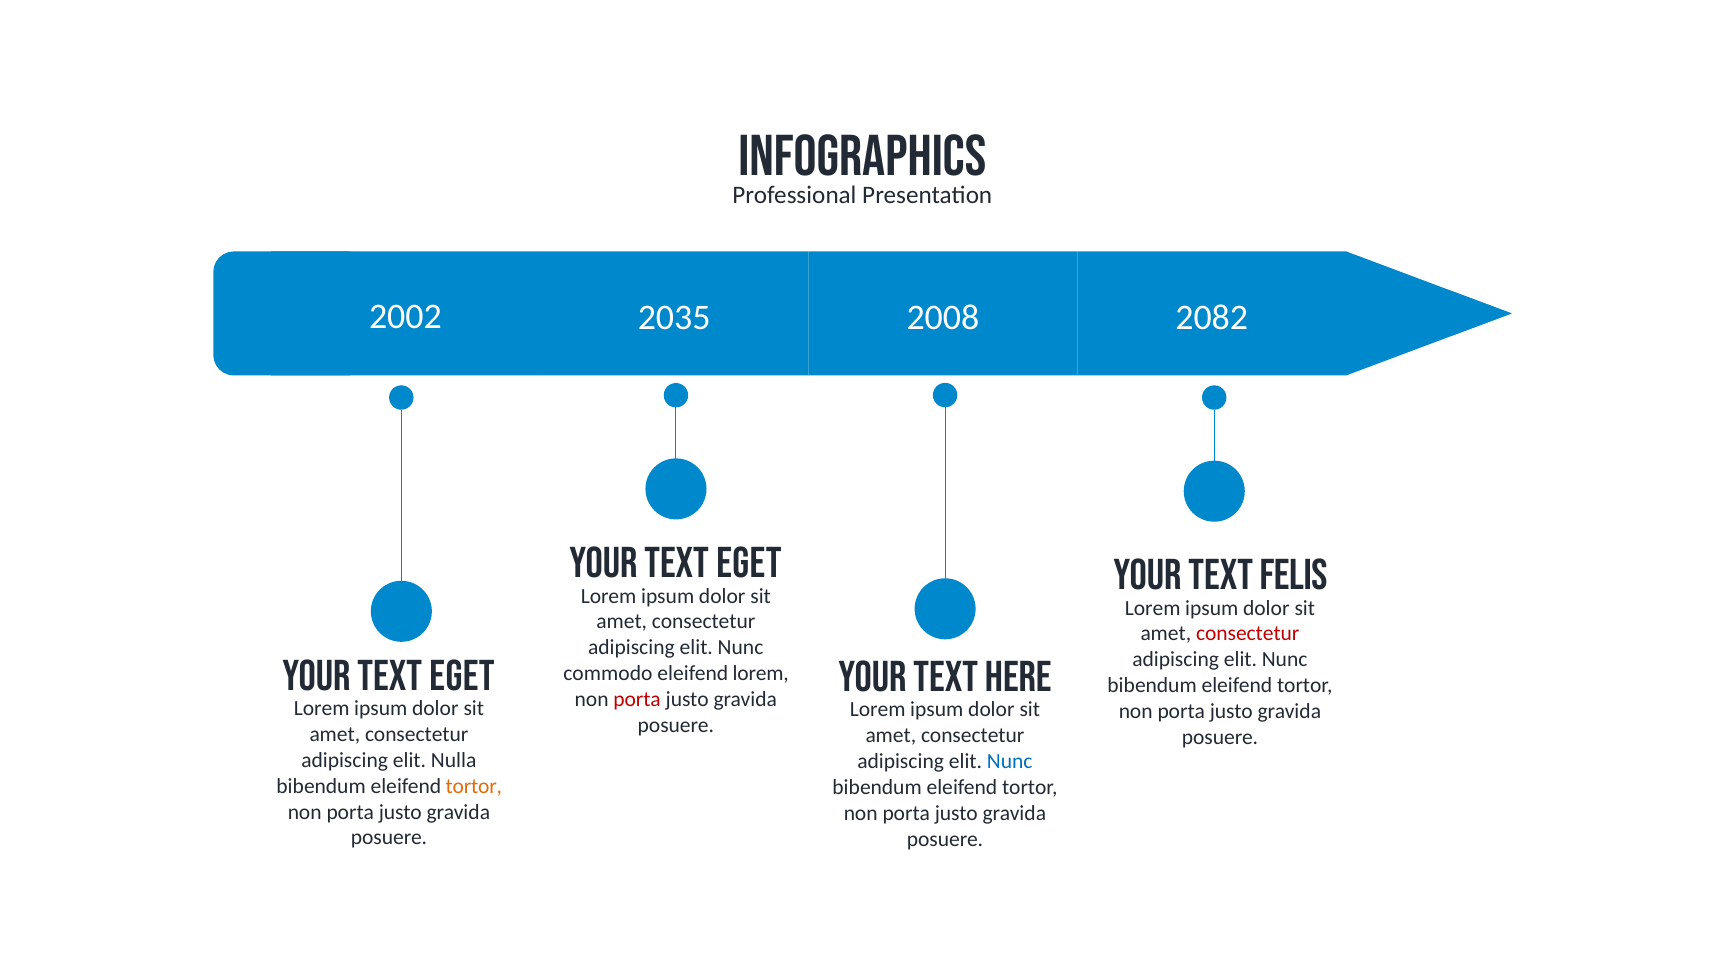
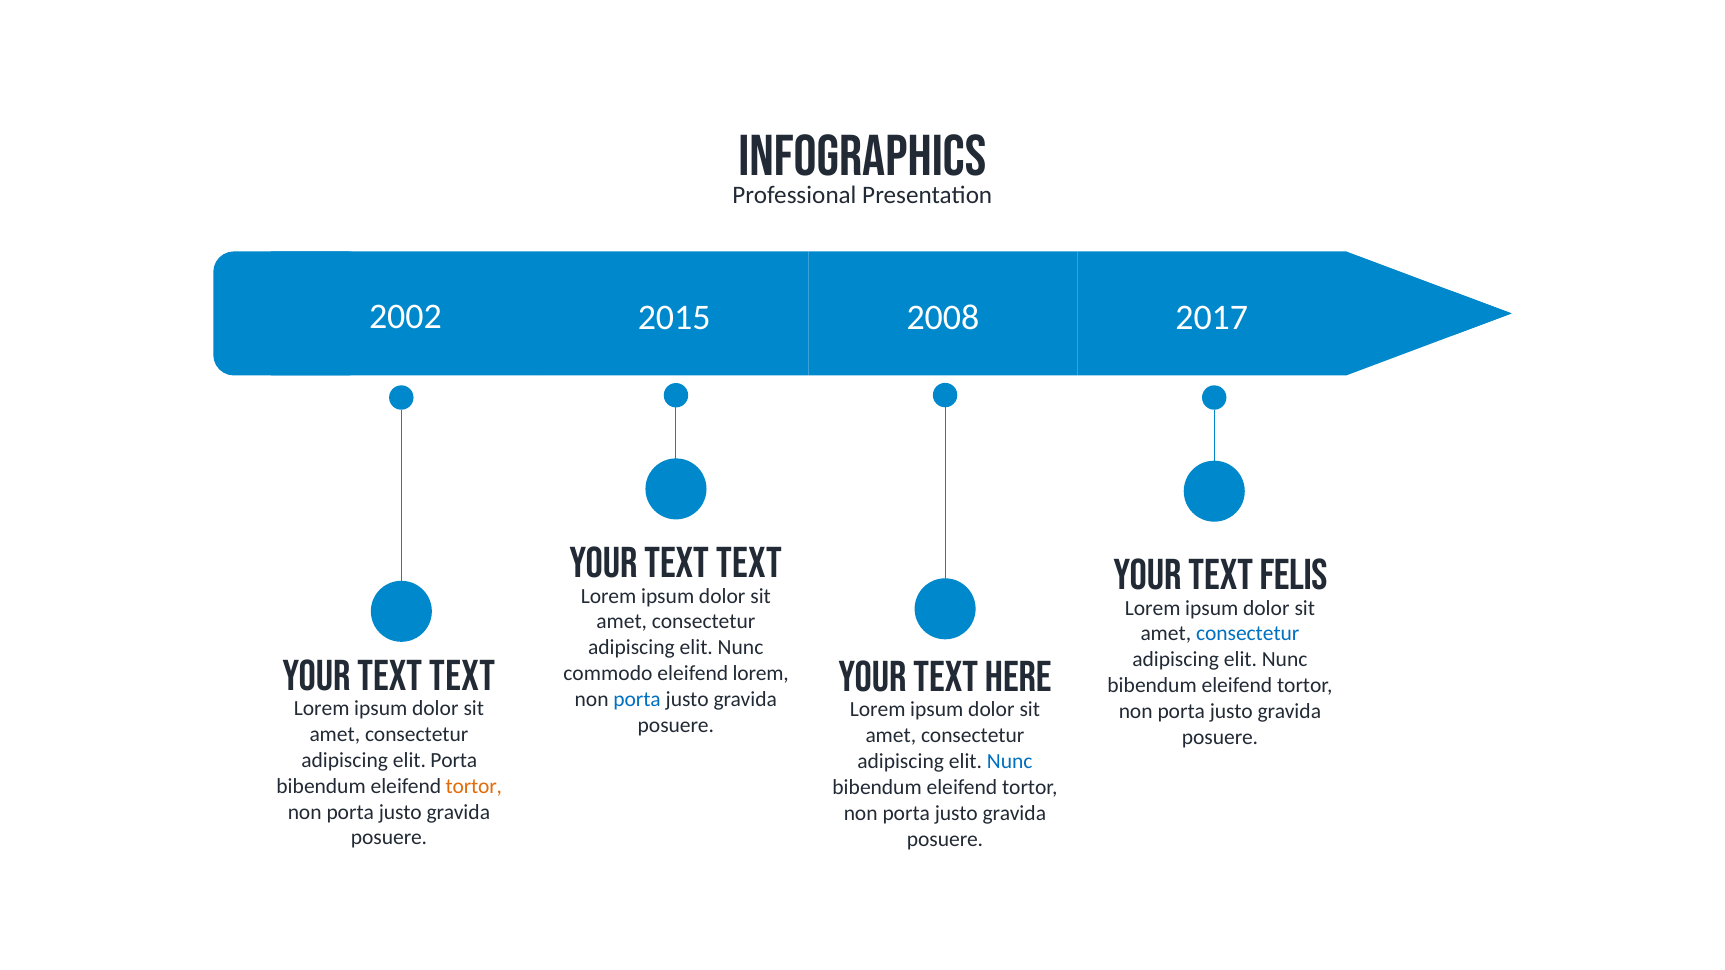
2035: 2035 -> 2015 (674, 317)
2082: 2082 -> 2017 (1212, 317)
eget: eget -> text (749, 563)
consectetur colour: red -> blue (1248, 634)
eget: eget -> text (462, 676)
porta colour: red -> blue (637, 700)
elit Nulla: Nulla -> Porta (454, 761)
